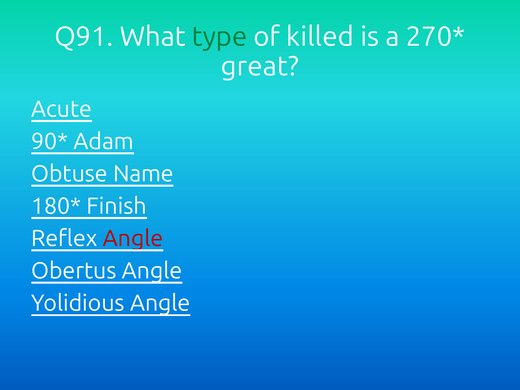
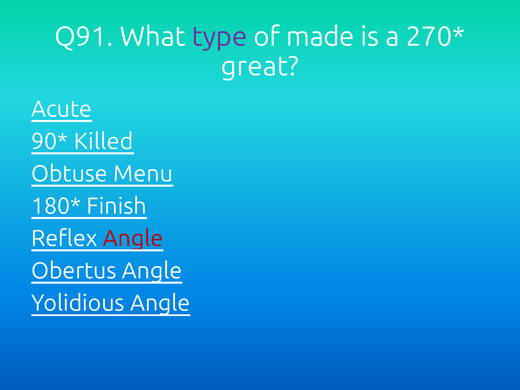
type colour: green -> purple (220, 37)
killed: killed -> made (320, 37)
Adam: Adam -> Killed (104, 141)
Name: Name -> Menu (143, 174)
